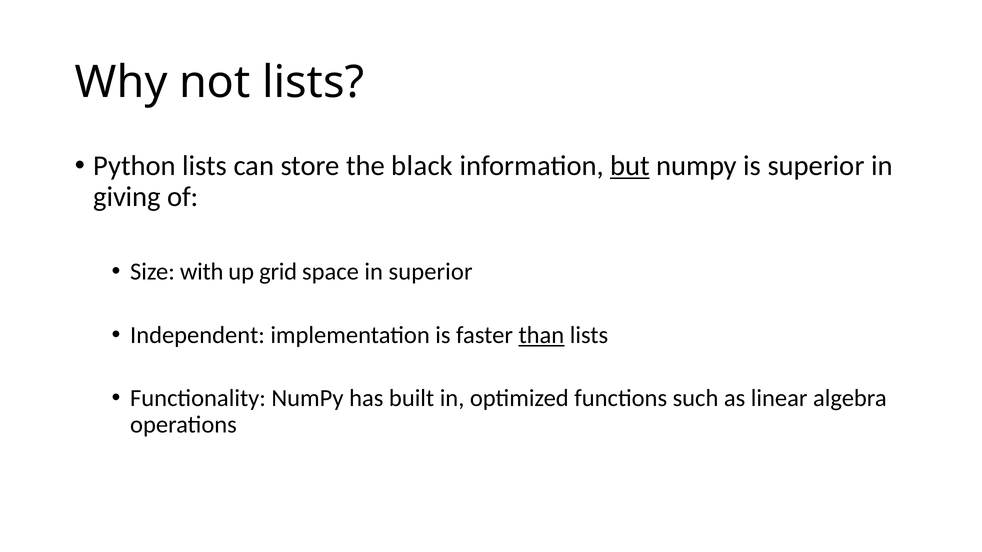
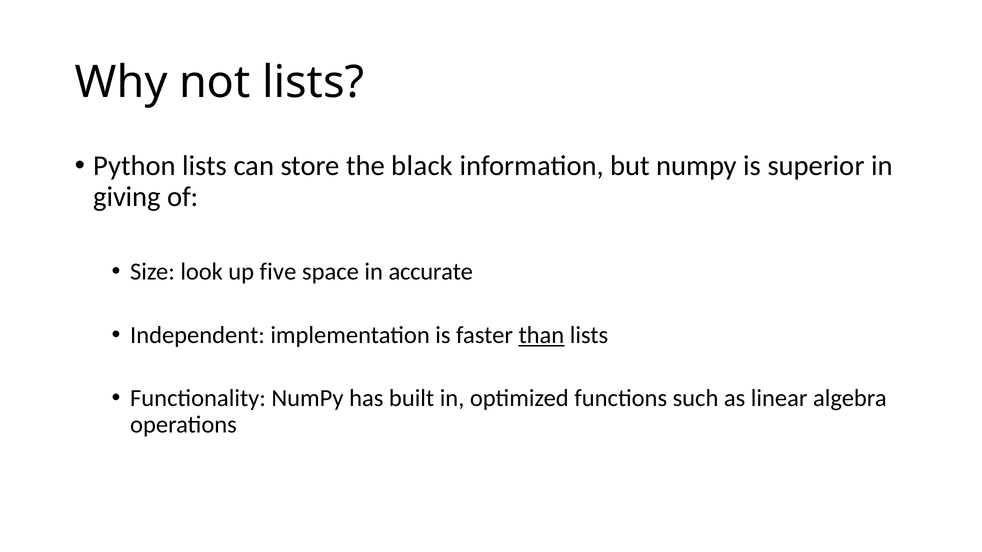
but underline: present -> none (630, 166)
with: with -> look (202, 272)
grid: grid -> five (278, 272)
in superior: superior -> accurate (431, 272)
